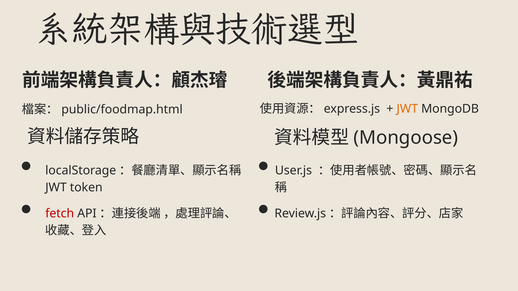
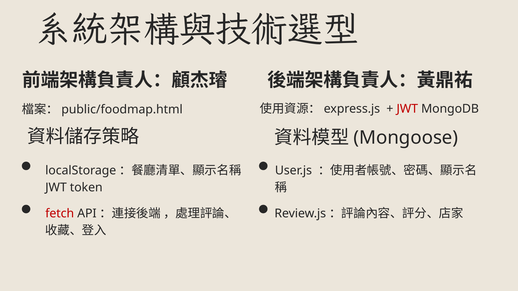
JWT colour: orange -> red (407, 109)
